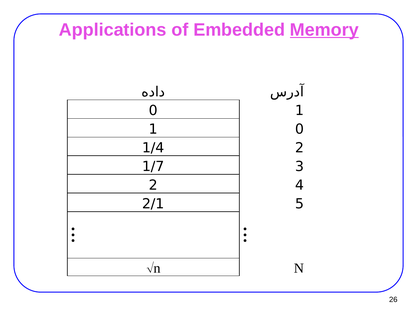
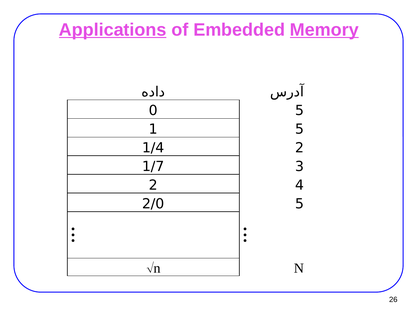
Applications underline: none -> present (113, 30)
0 1: 1 -> 5 (299, 110)
1 0: 0 -> 5 (299, 129)
2/1: 2/1 -> 2/0 (153, 204)
